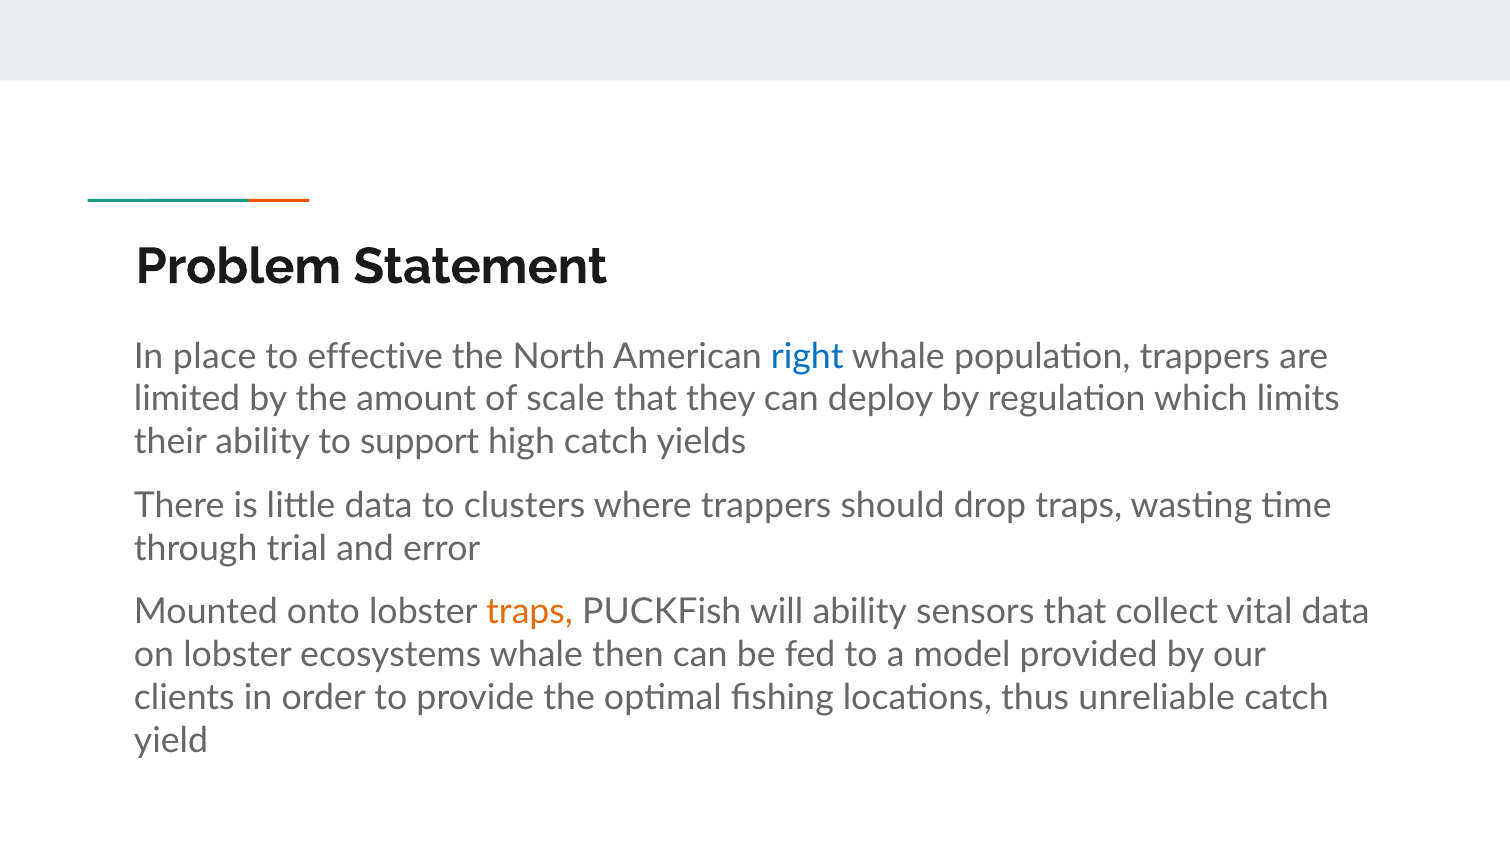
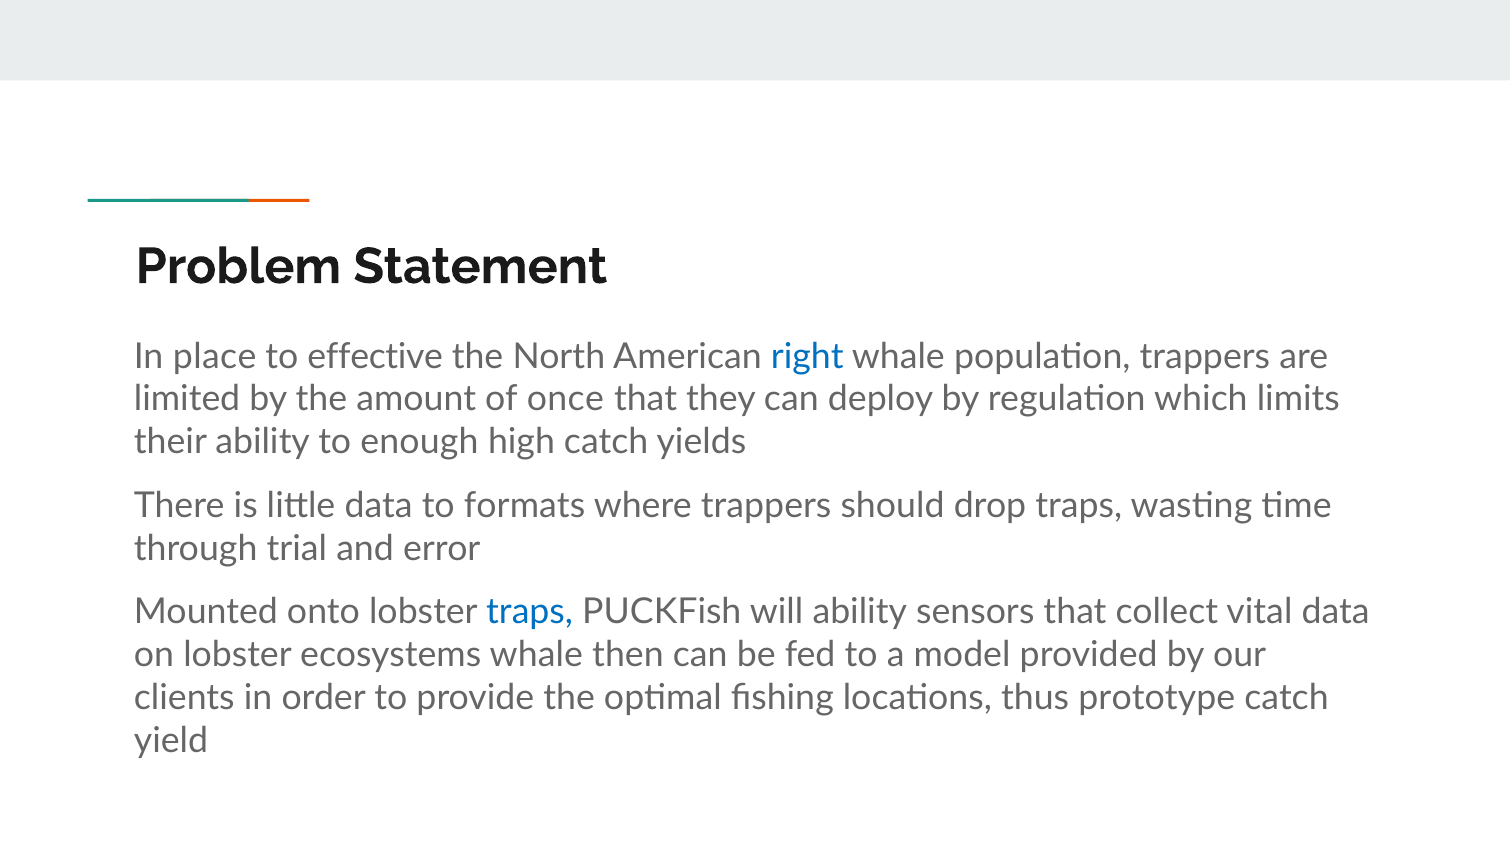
scale: scale -> once (565, 399)
support: support -> enough (419, 442)
clusters: clusters -> formats (525, 506)
traps colour: orange -> blue (530, 613)
unreliable: unreliable -> prototype (1157, 698)
